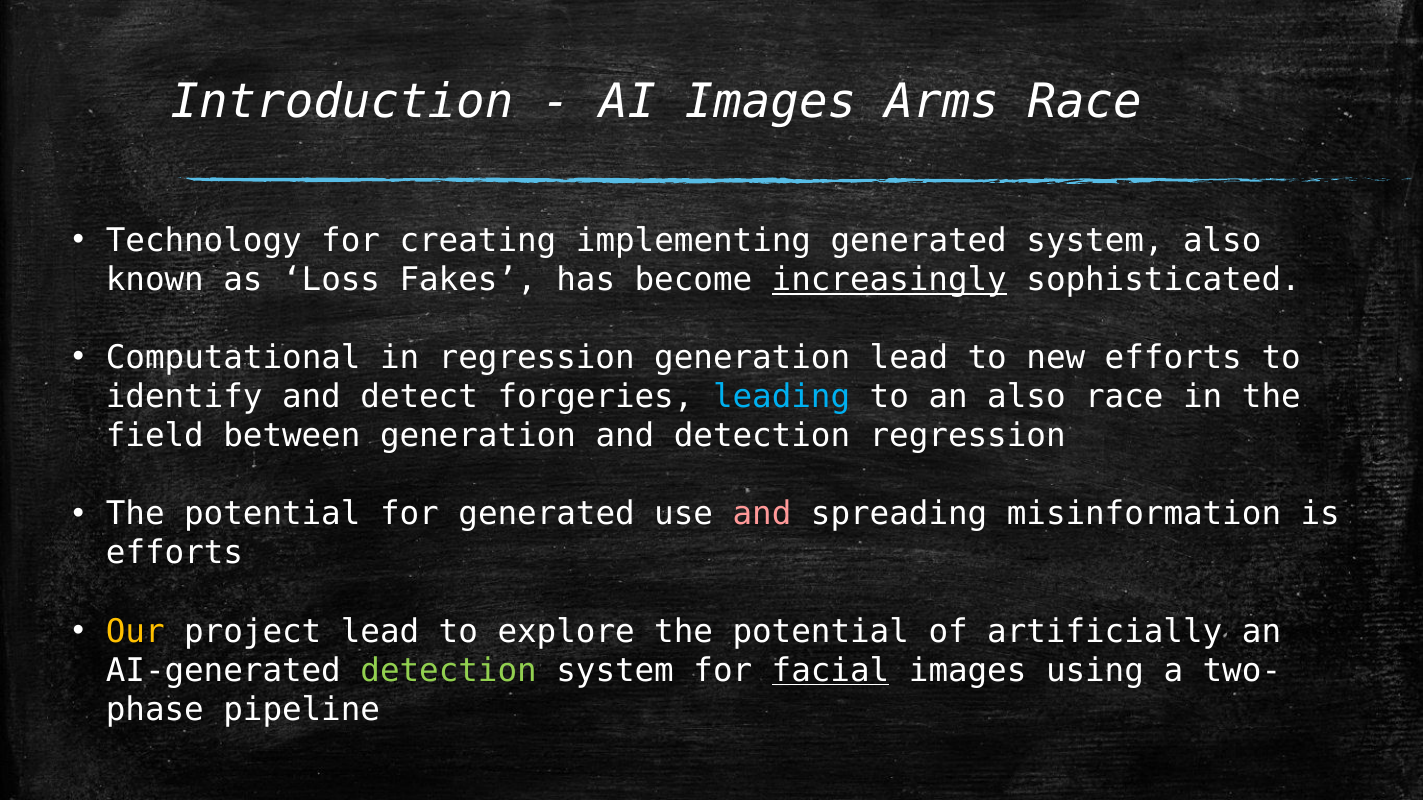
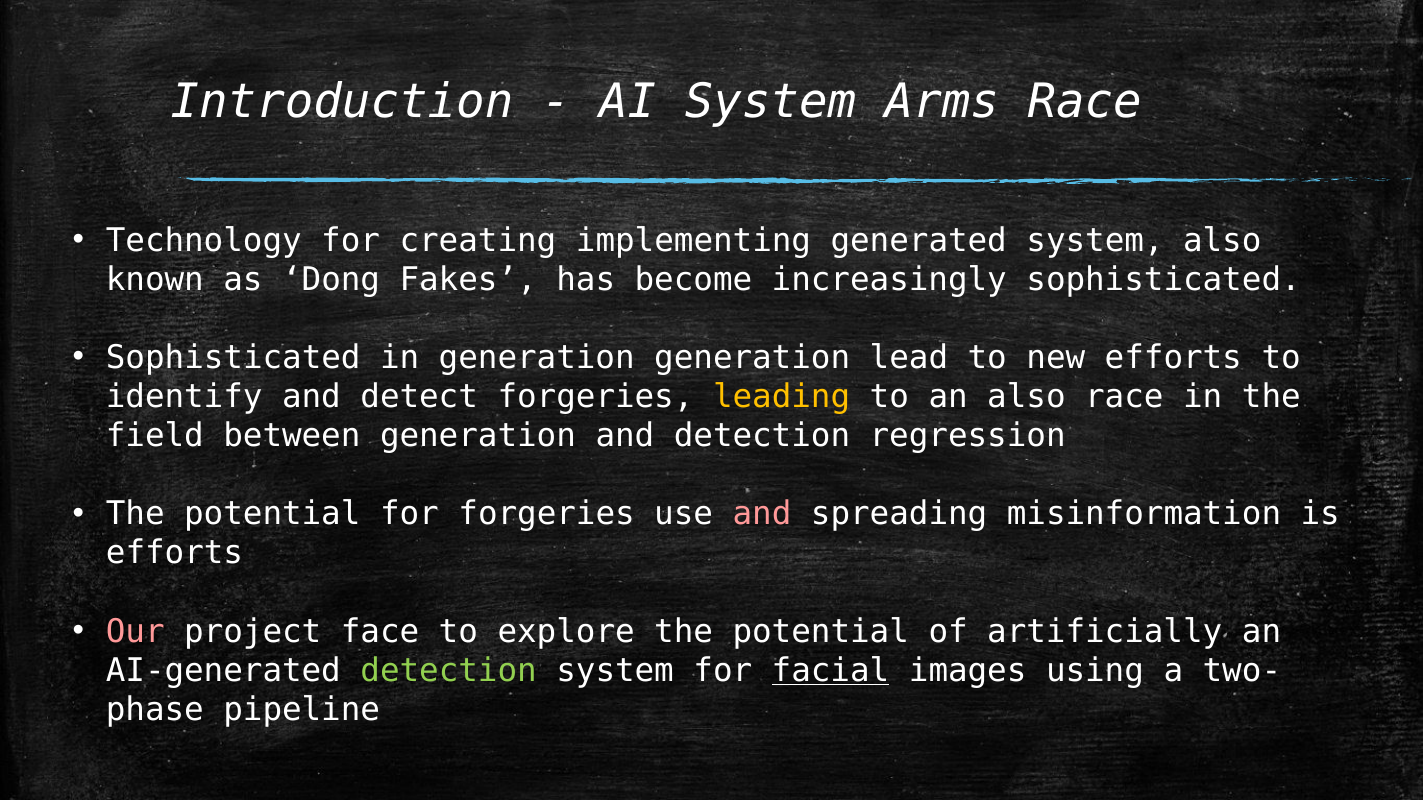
AI Images: Images -> System (770, 102)
Loss: Loss -> Dong (331, 280)
increasingly underline: present -> none (889, 280)
Computational: Computational -> Sophisticated (233, 358)
in regression: regression -> generation (537, 358)
leading colour: light blue -> yellow (782, 397)
for generated: generated -> forgeries (547, 515)
Our colour: yellow -> pink (135, 632)
project lead: lead -> face (380, 632)
